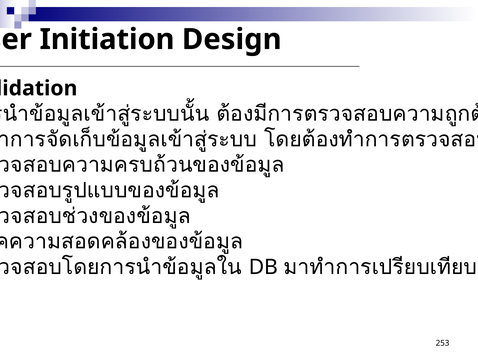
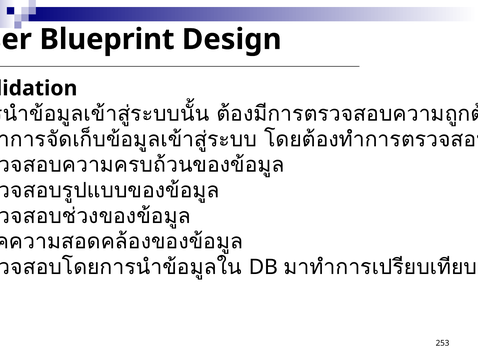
Initiation: Initiation -> Blueprint (107, 39)
